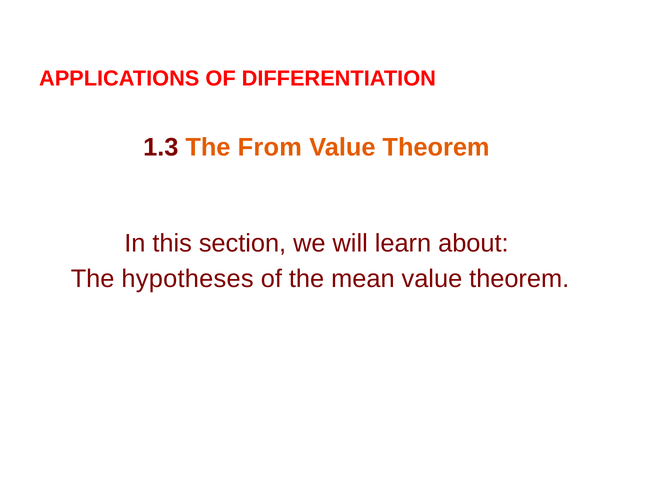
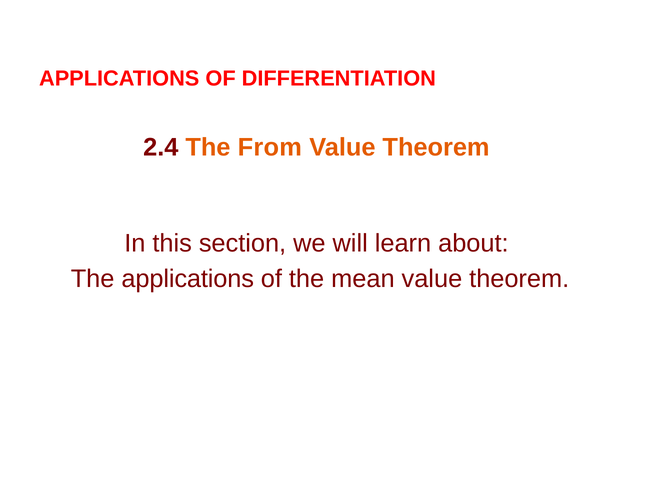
1.3: 1.3 -> 2.4 (161, 147)
The hypotheses: hypotheses -> applications (188, 279)
